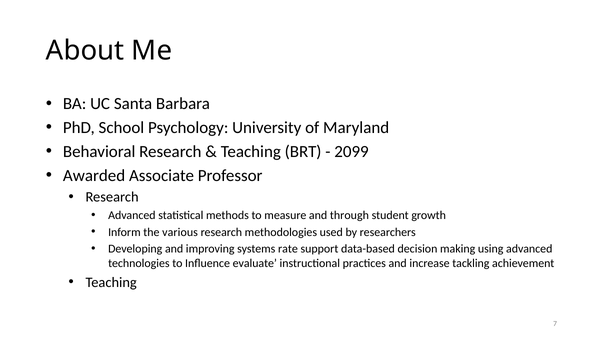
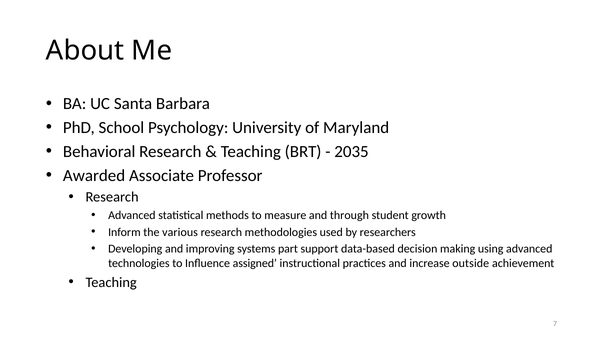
2099: 2099 -> 2035 (352, 152)
rate: rate -> part (288, 249)
evaluate: evaluate -> assigned (255, 263)
tackling: tackling -> outside (471, 263)
